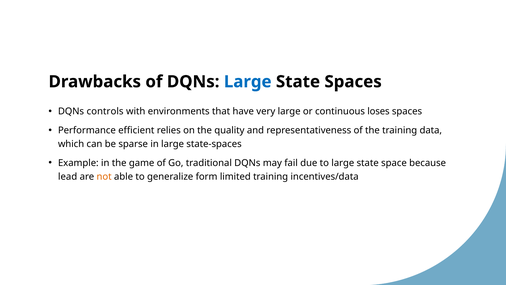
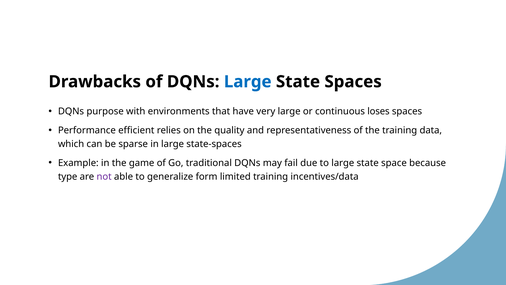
controls: controls -> purpose (105, 111)
lead: lead -> type (68, 176)
not colour: orange -> purple (104, 176)
